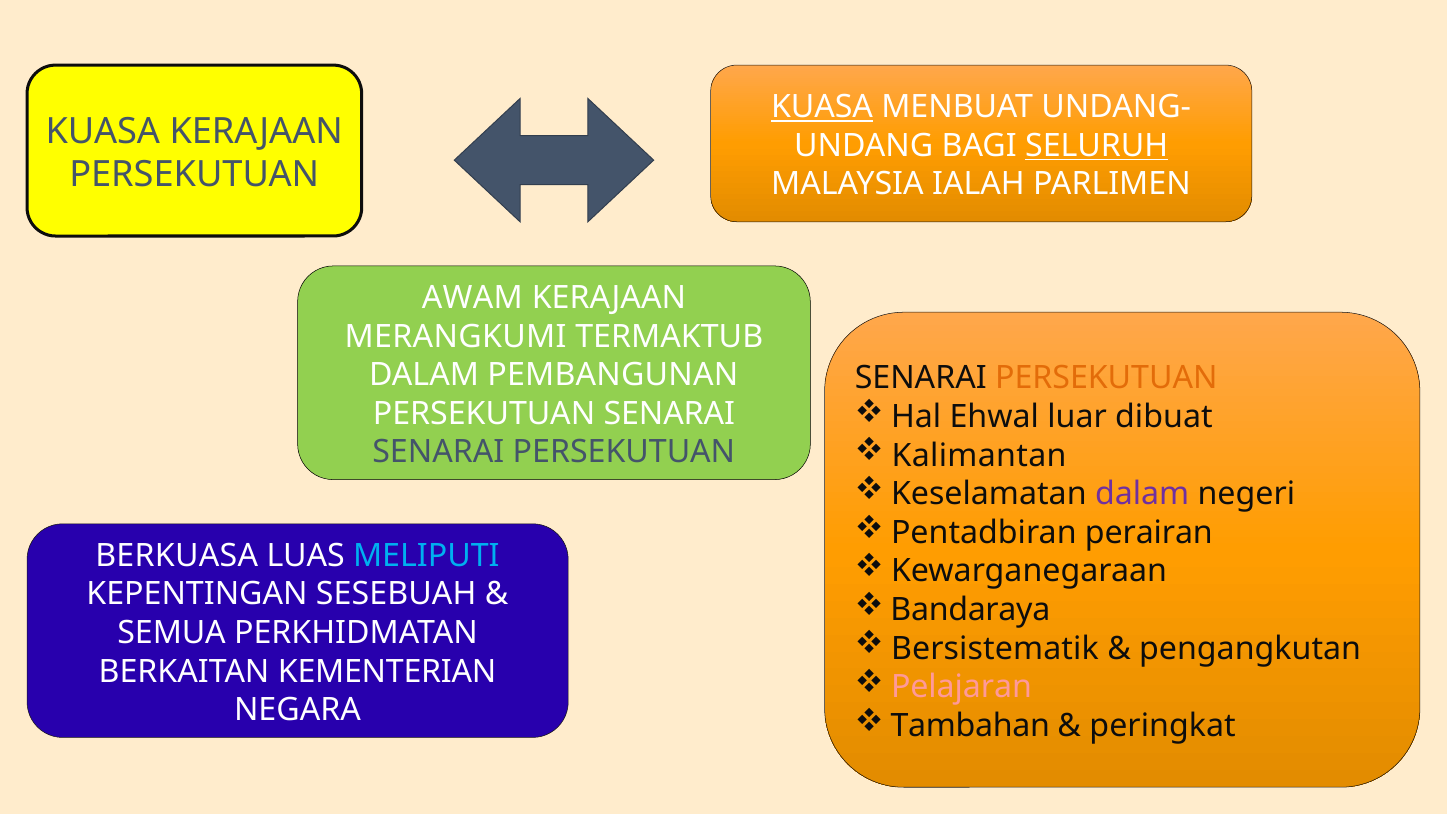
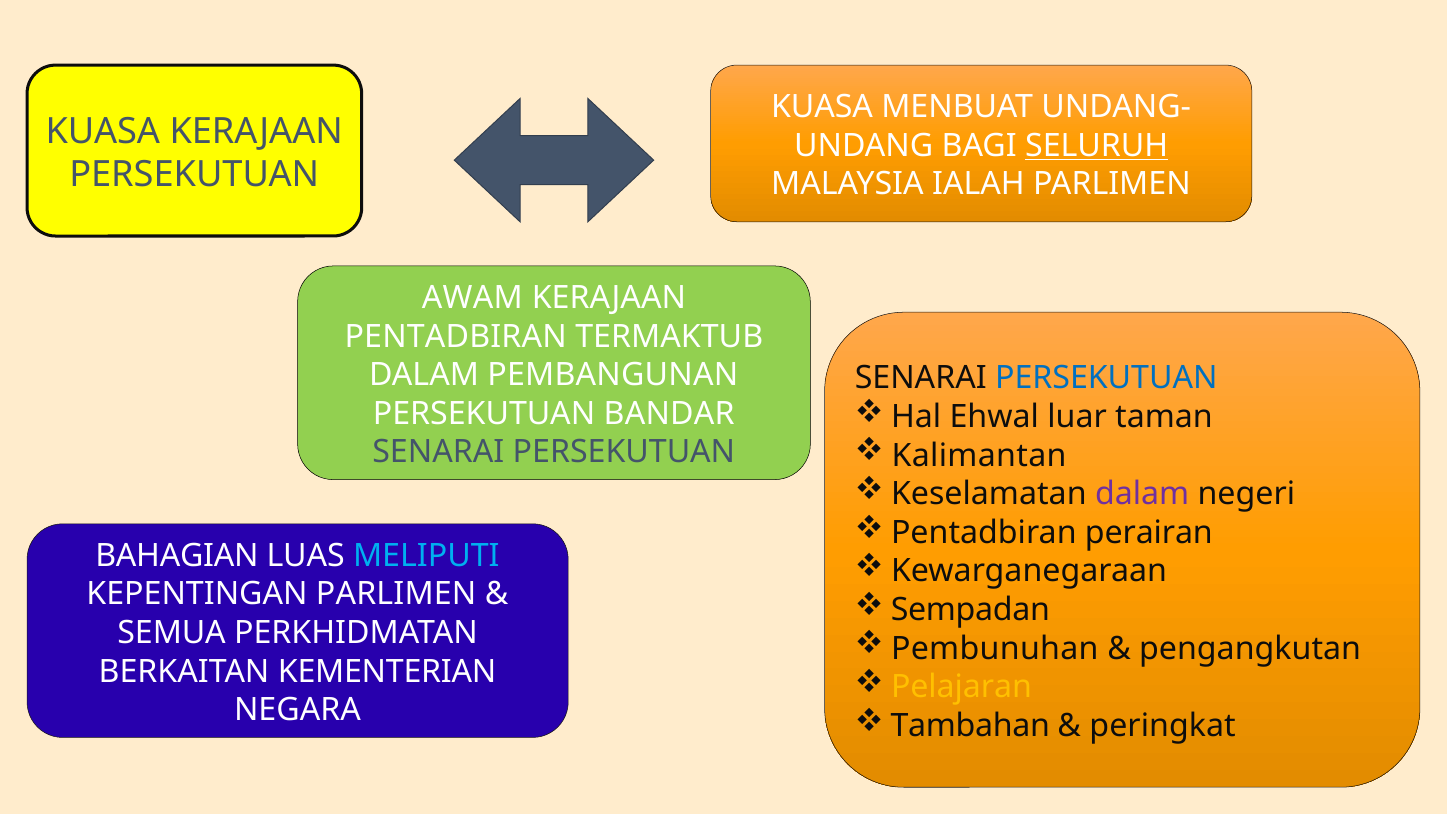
KUASA underline: present -> none (822, 107)
MERANGKUMI: MERANGKUMI -> PENTADBIRAN (456, 336)
PERSEKUTUAN colour: orange -> blue (1106, 378)
dibuat: dibuat -> taman (1164, 417)
PERSEKUTUAN SENARAI: SENARAI -> BANDAR (669, 414)
BERKUASA: BERKUASA -> BAHAGIAN (177, 556)
KEPENTINGAN SESEBUAH: SESEBUAH -> PARLIMEN (396, 594)
Bandaraya: Bandaraya -> Sempadan (970, 610)
Bersistematik: Bersistematik -> Pembunuhan (995, 648)
Pelajaran colour: pink -> yellow (961, 687)
